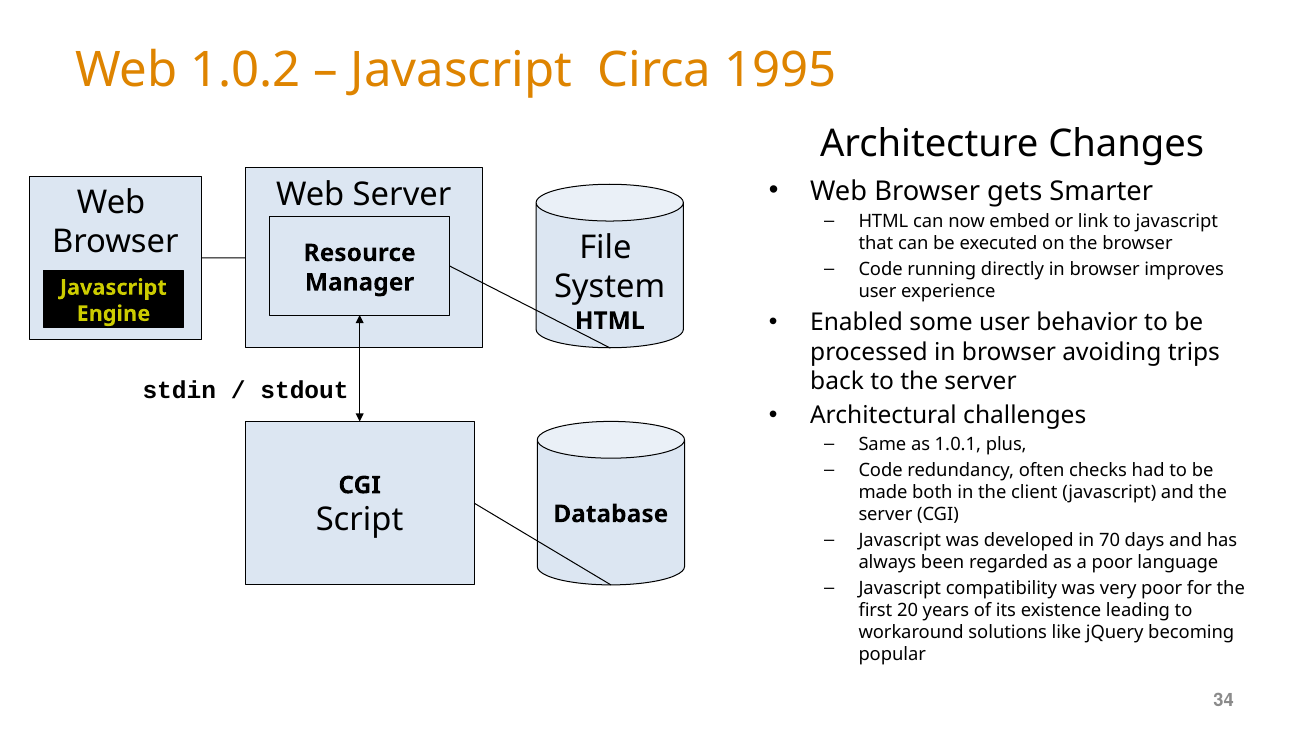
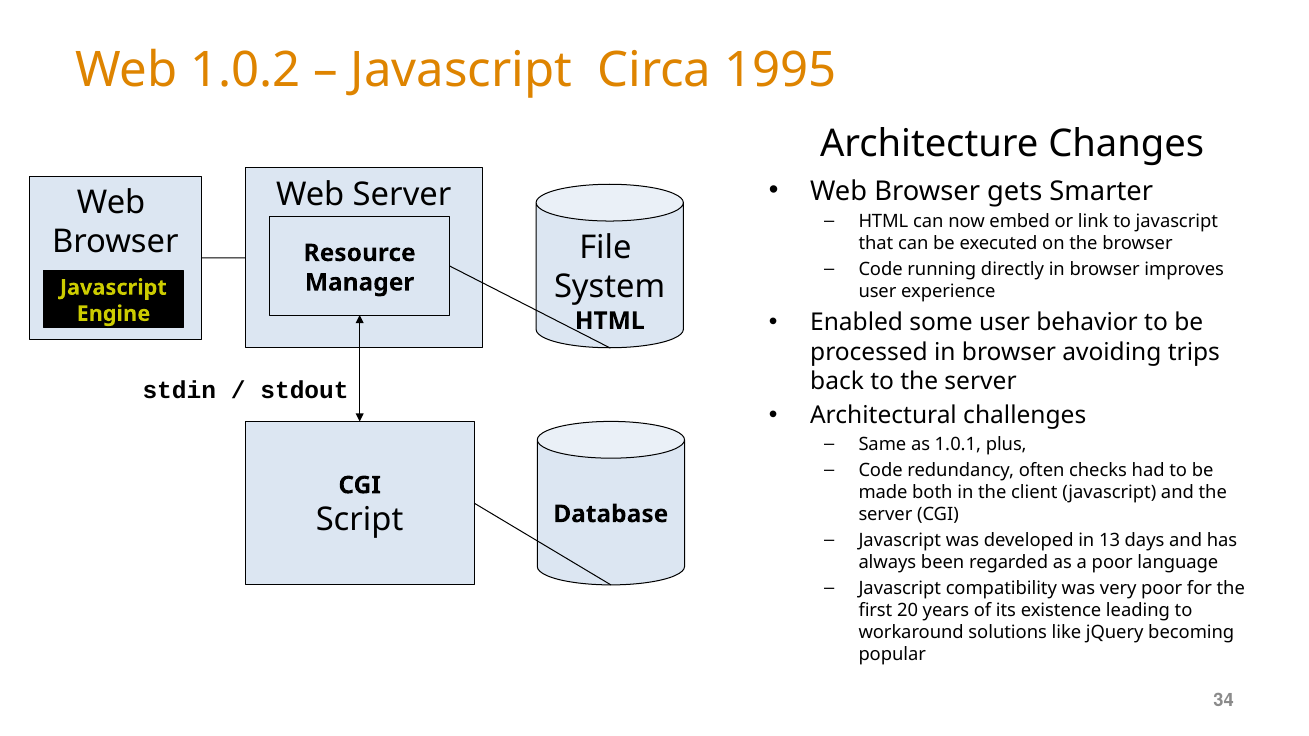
70: 70 -> 13 (1110, 540)
